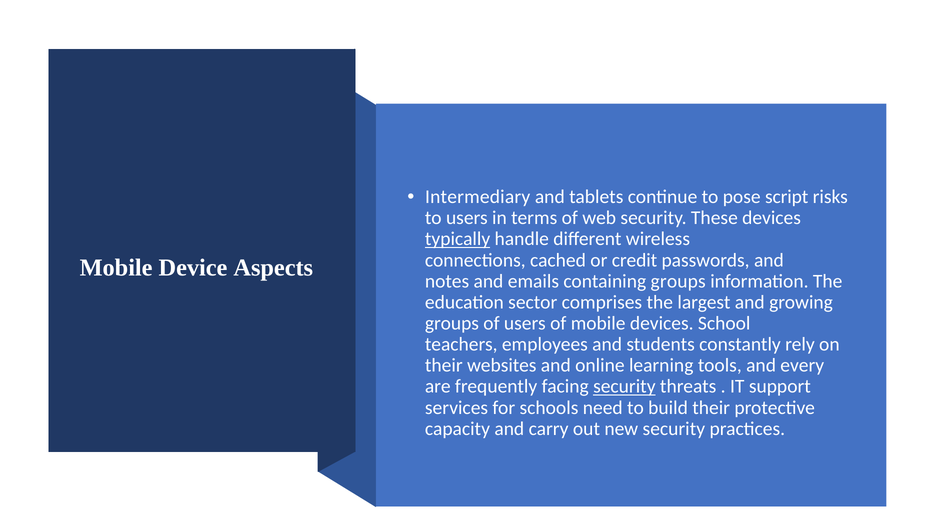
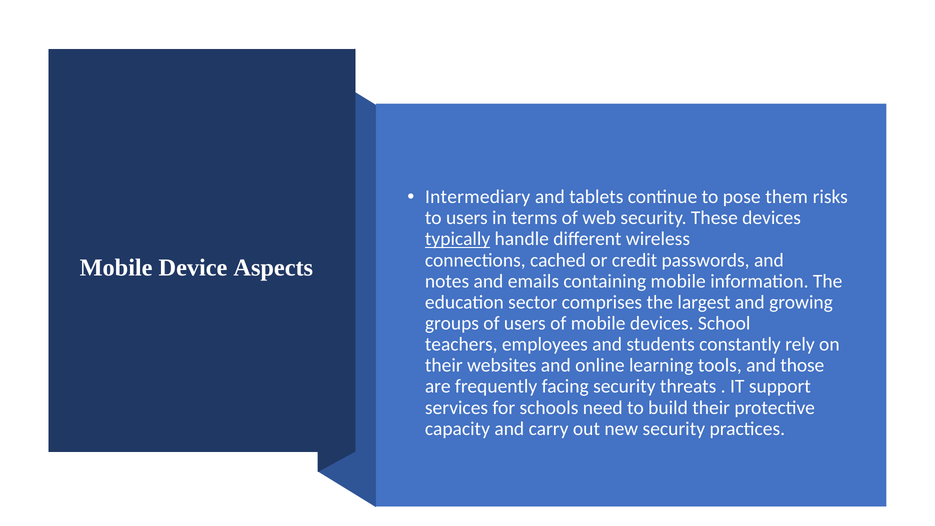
script: script -> them (787, 197)
containing groups: groups -> mobile (678, 281)
every: every -> those (802, 365)
security underline: present -> none (624, 386)
